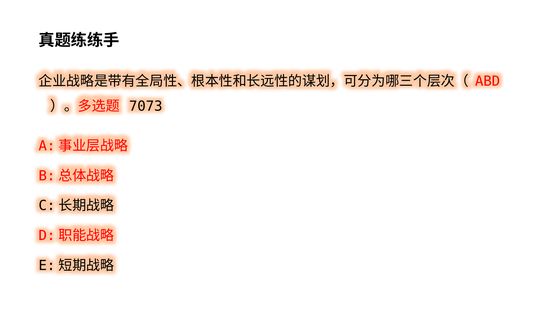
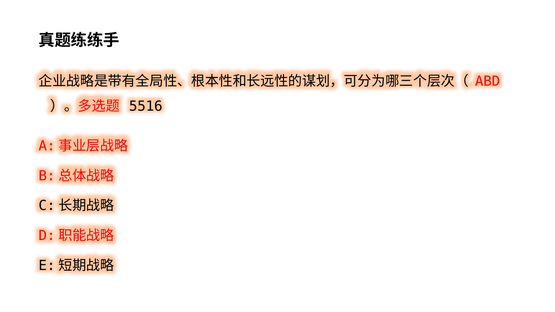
7073: 7073 -> 5516 (146, 106)
